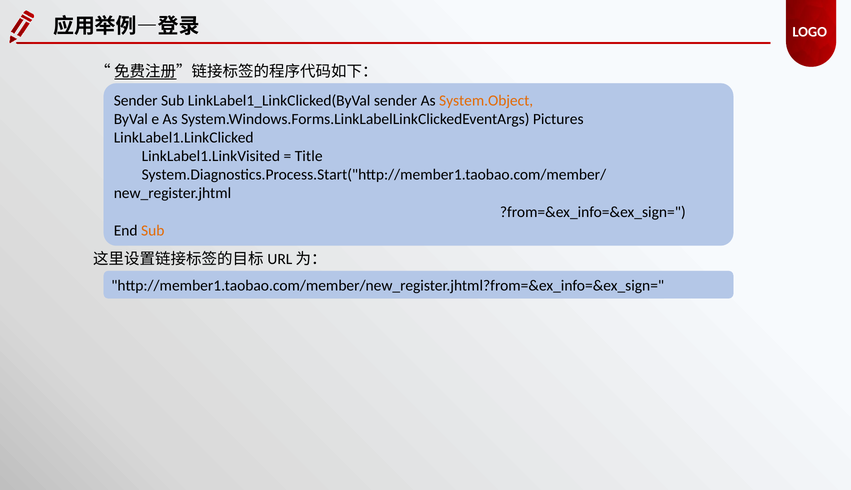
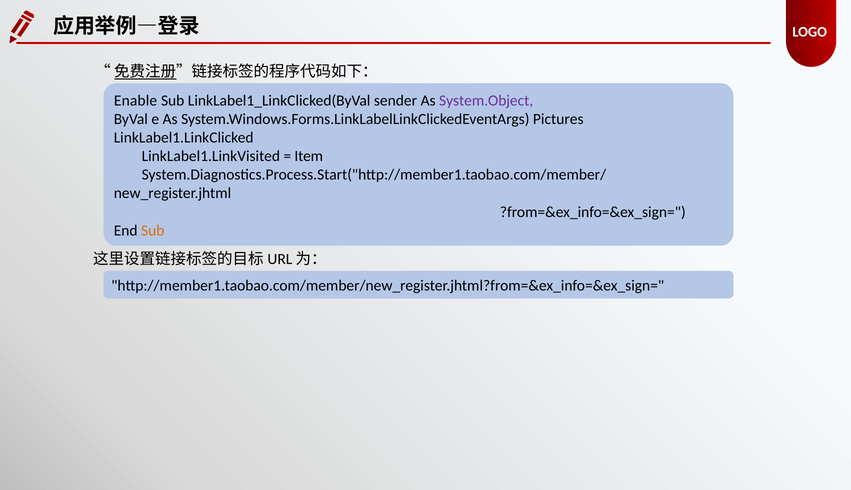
Sender: Sender -> Enable (136, 101)
System.Object colour: orange -> purple (486, 101)
Title: Title -> Item (309, 156)
